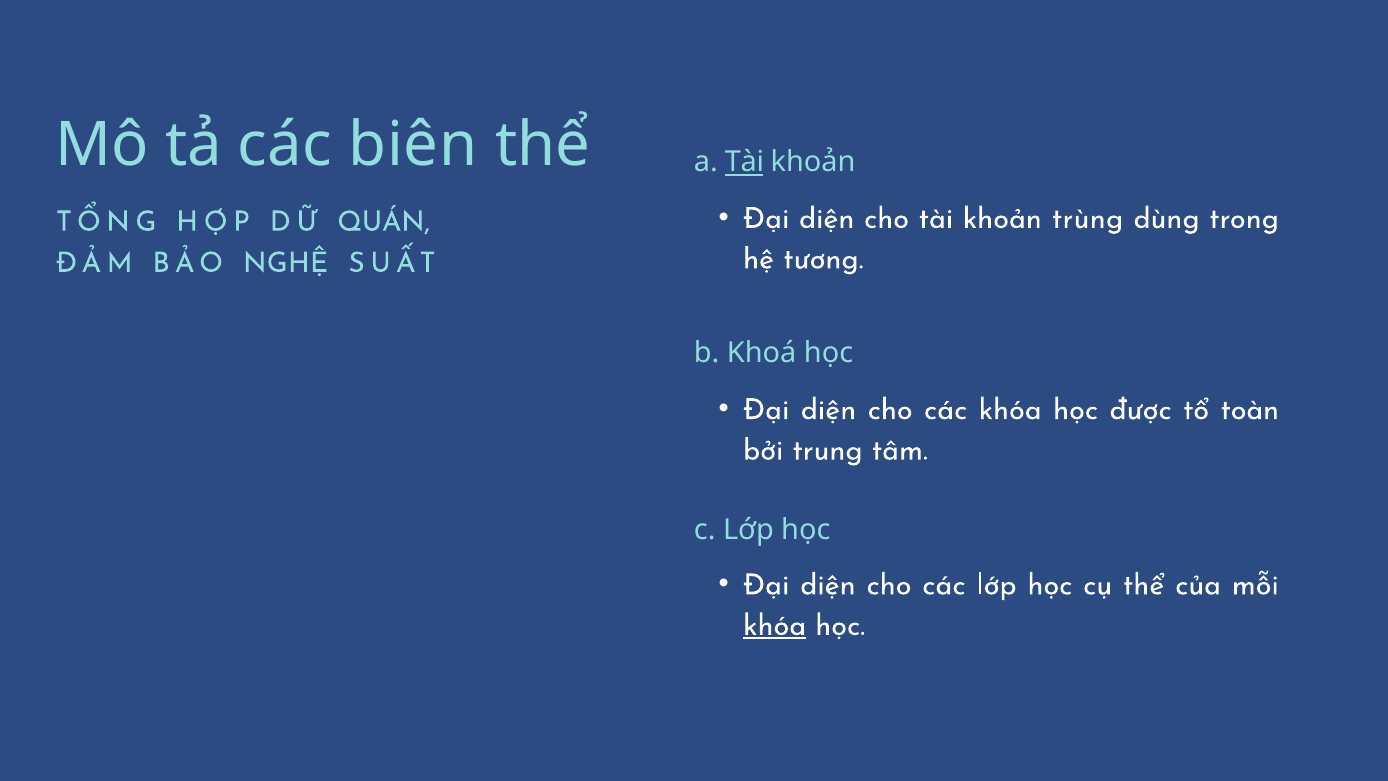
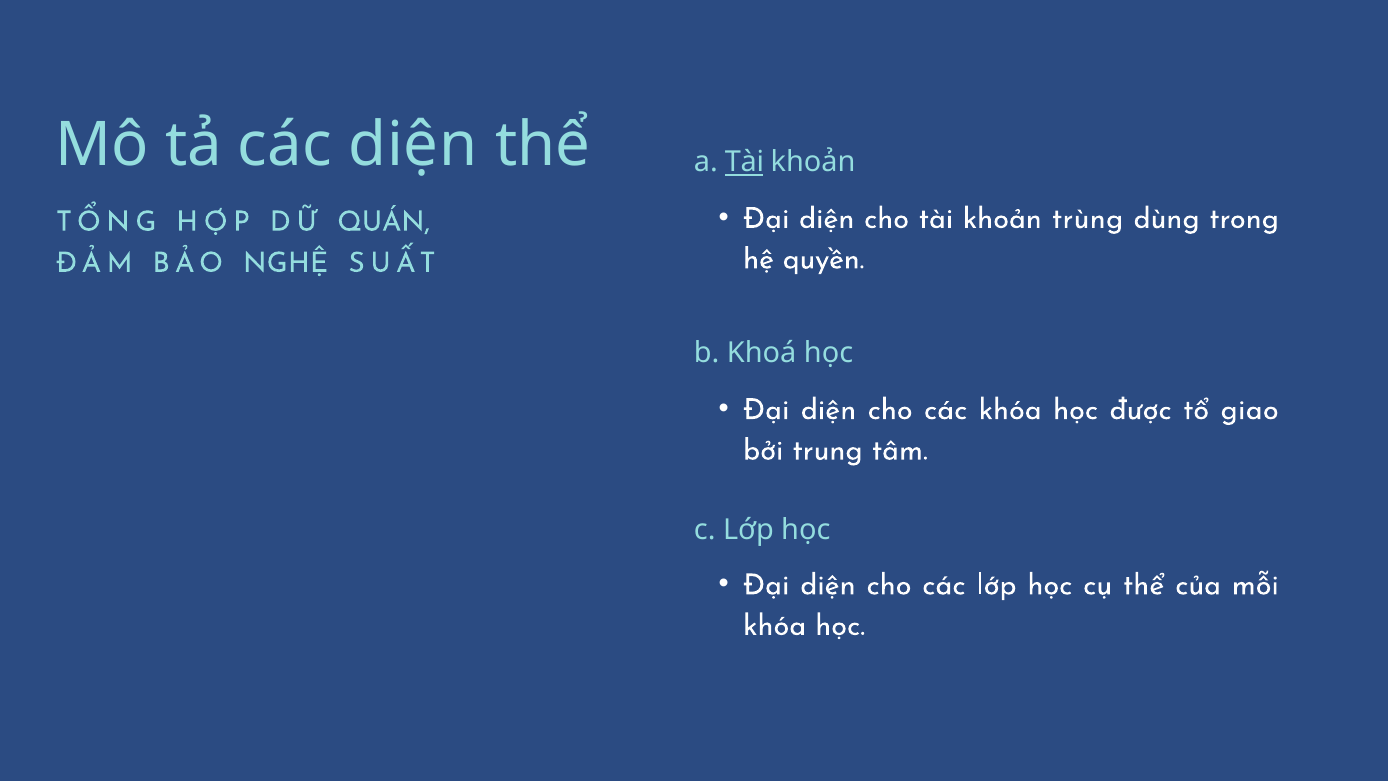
các biên: biên -> diện (413, 145)
tương: tương -> quyền (823, 259)
toàn: toàn -> giao (1250, 409)
khóa underline: present -> none (775, 625)
